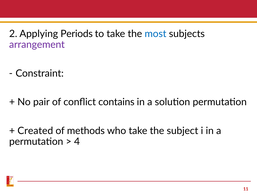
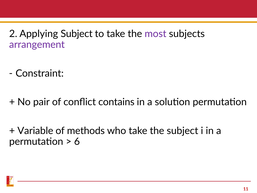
Applying Periods: Periods -> Subject (77, 34)
most colour: blue -> purple (156, 34)
Created: Created -> Variable (35, 131)
4: 4 -> 6 (77, 141)
